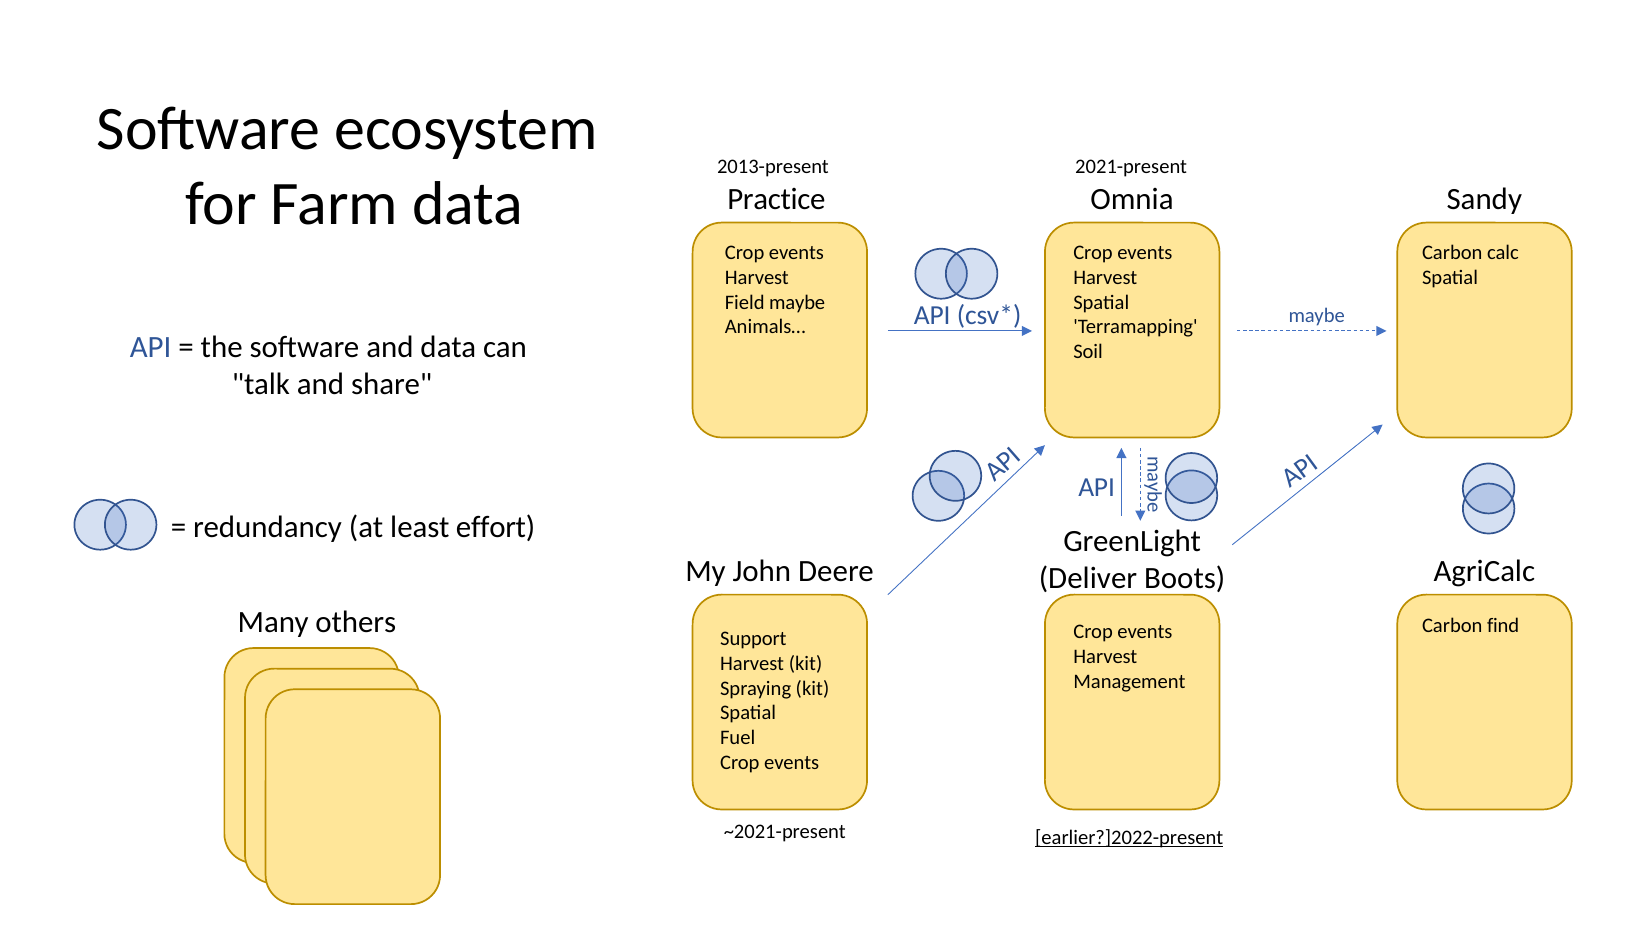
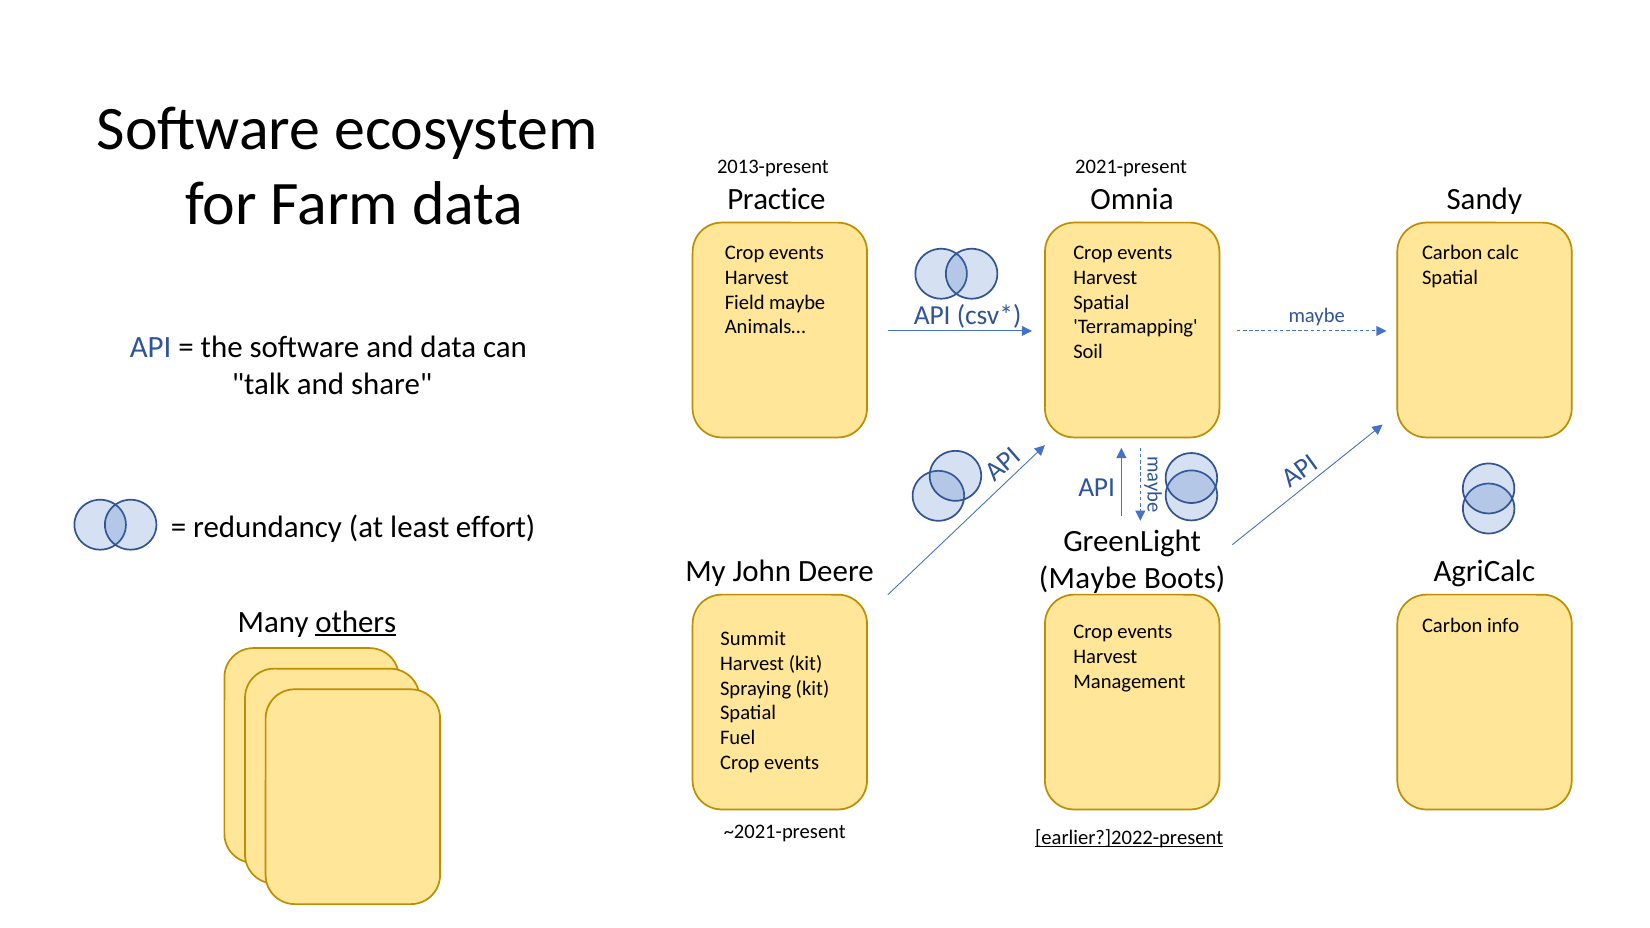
Deliver: Deliver -> Maybe (1088, 579)
others underline: none -> present (356, 622)
find: find -> info (1503, 626)
Support: Support -> Summit (753, 639)
